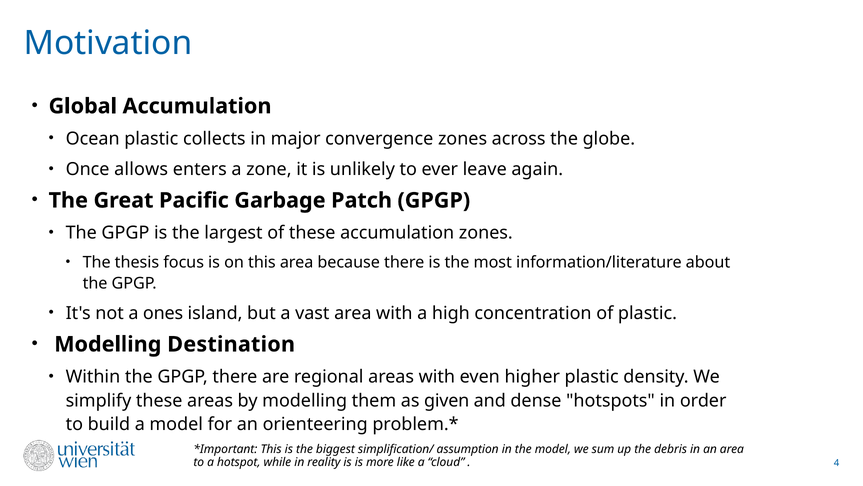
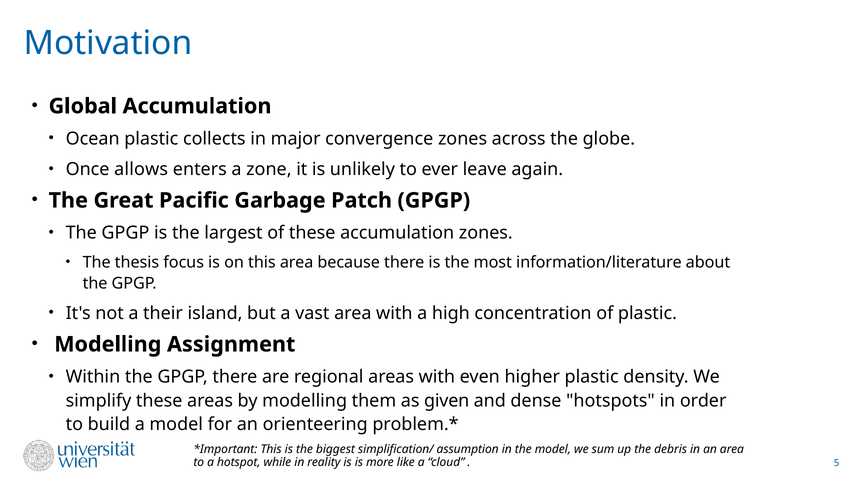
ones: ones -> their (163, 313)
Destination: Destination -> Assignment (231, 344)
4: 4 -> 5 (837, 463)
